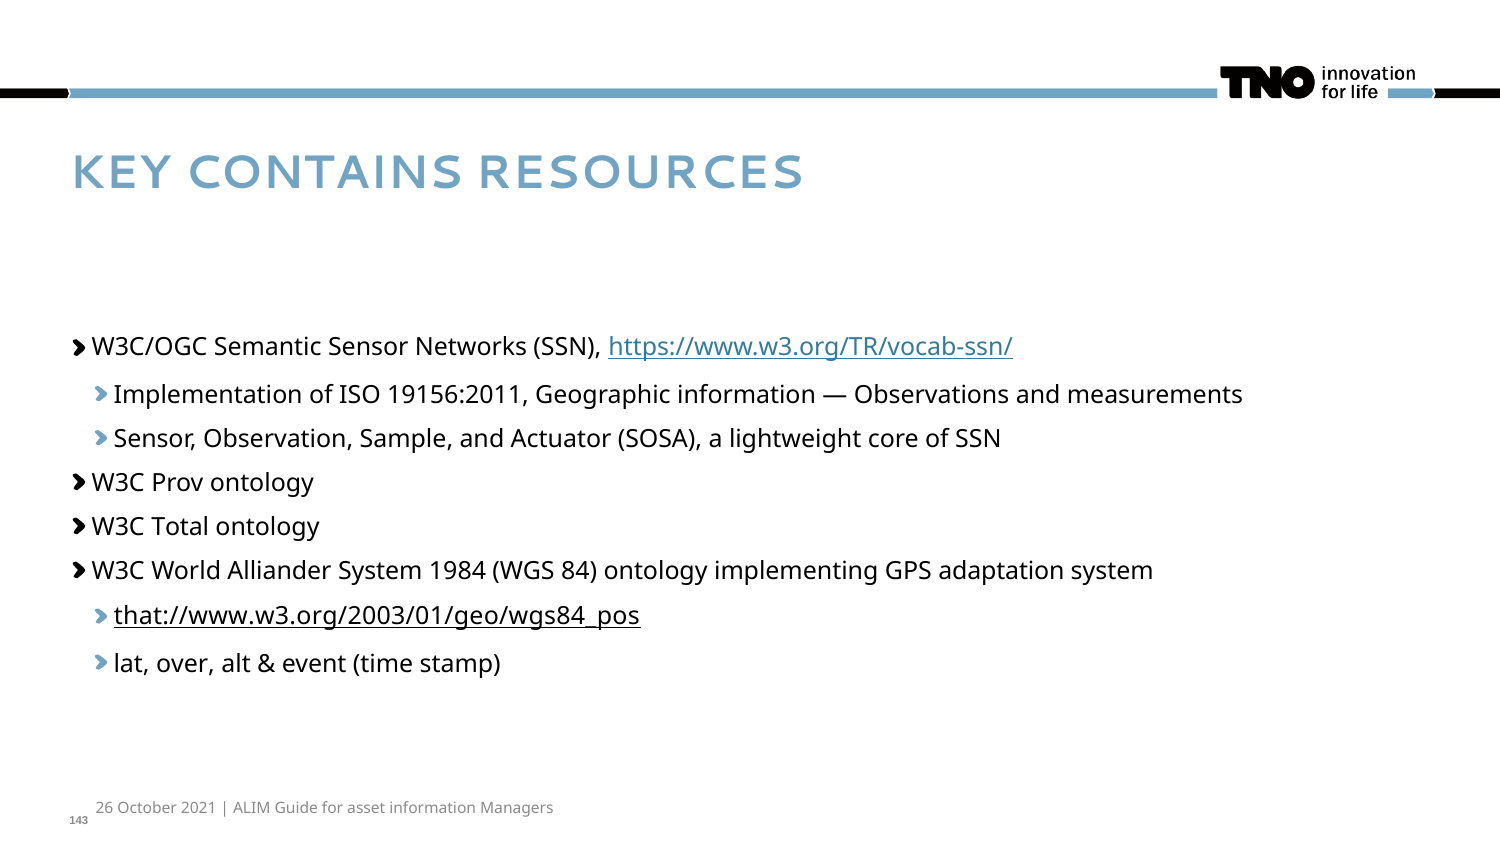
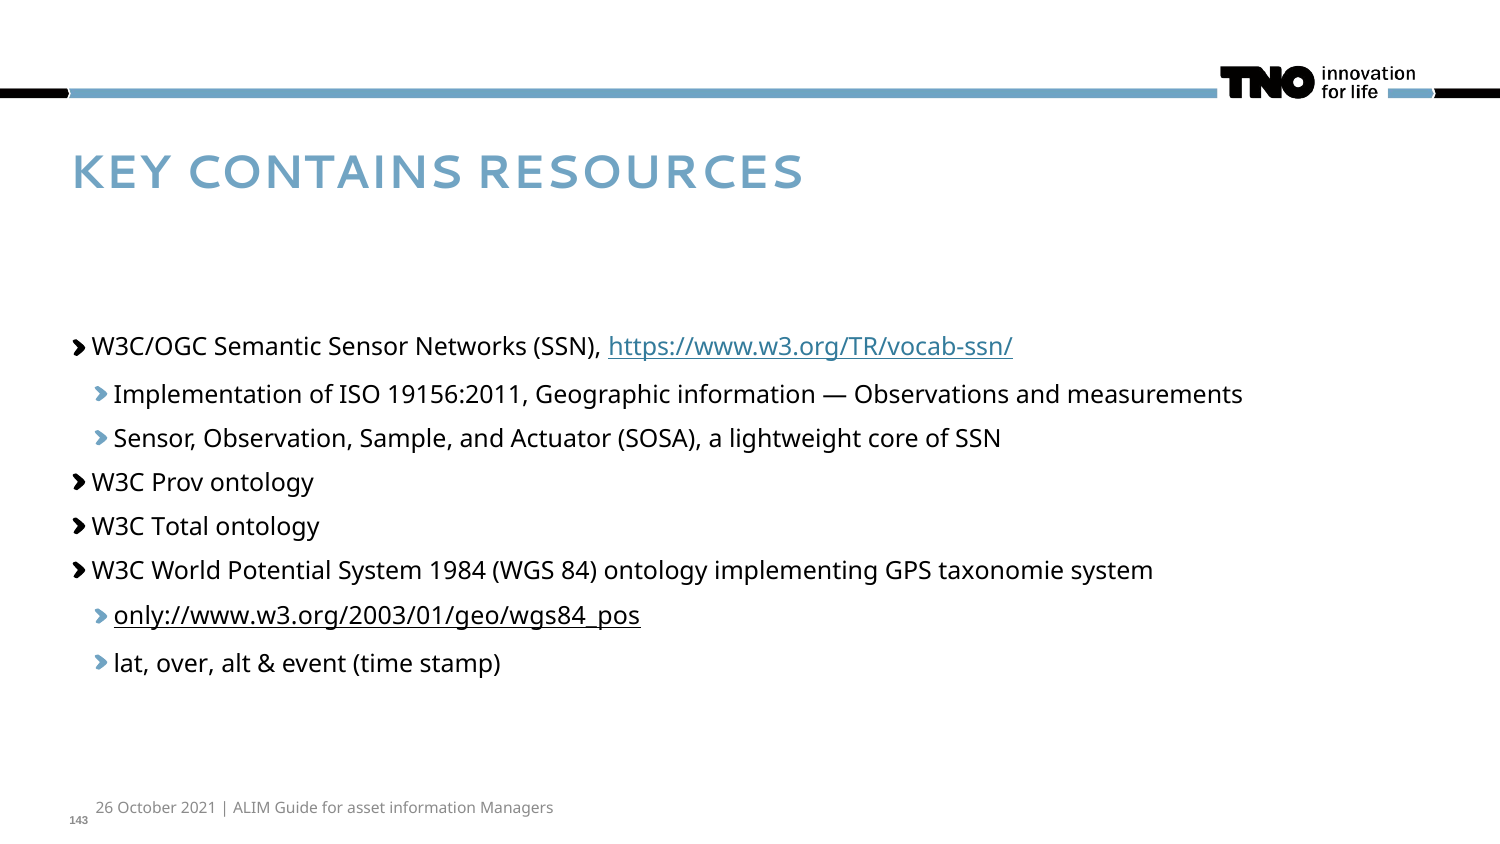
Alliander: Alliander -> Potential (280, 572)
adaptation: adaptation -> taxonomie (1001, 572)
that://www.w3.org/2003/01/geo/wgs84_pos: that://www.w3.org/2003/01/geo/wgs84_pos -> only://www.w3.org/2003/01/geo/wgs84_pos (377, 616)
